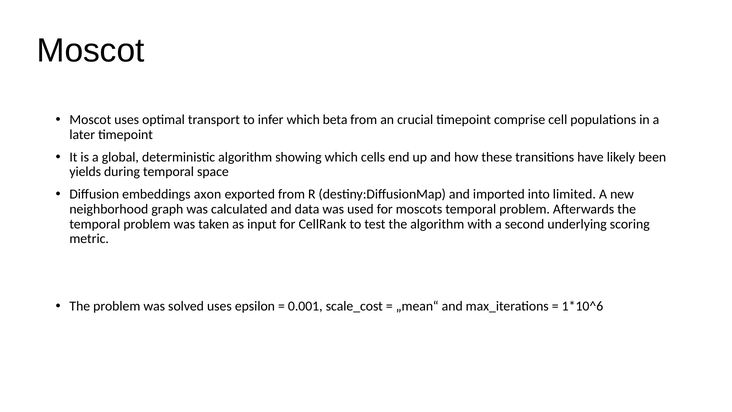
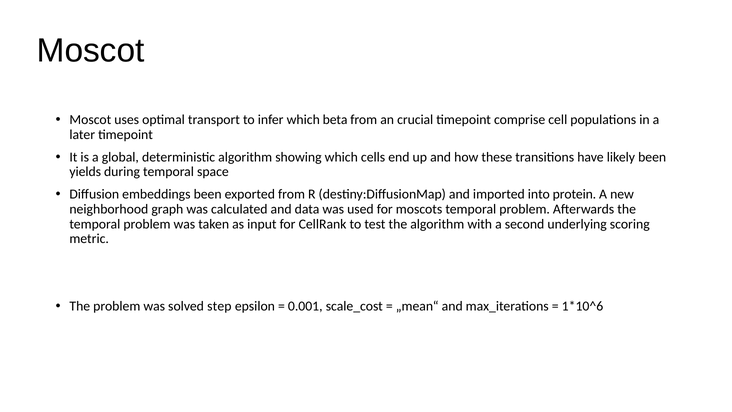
embeddings axon: axon -> been (208, 194)
limited: limited -> protein (574, 194)
solved uses: uses -> step (219, 306)
